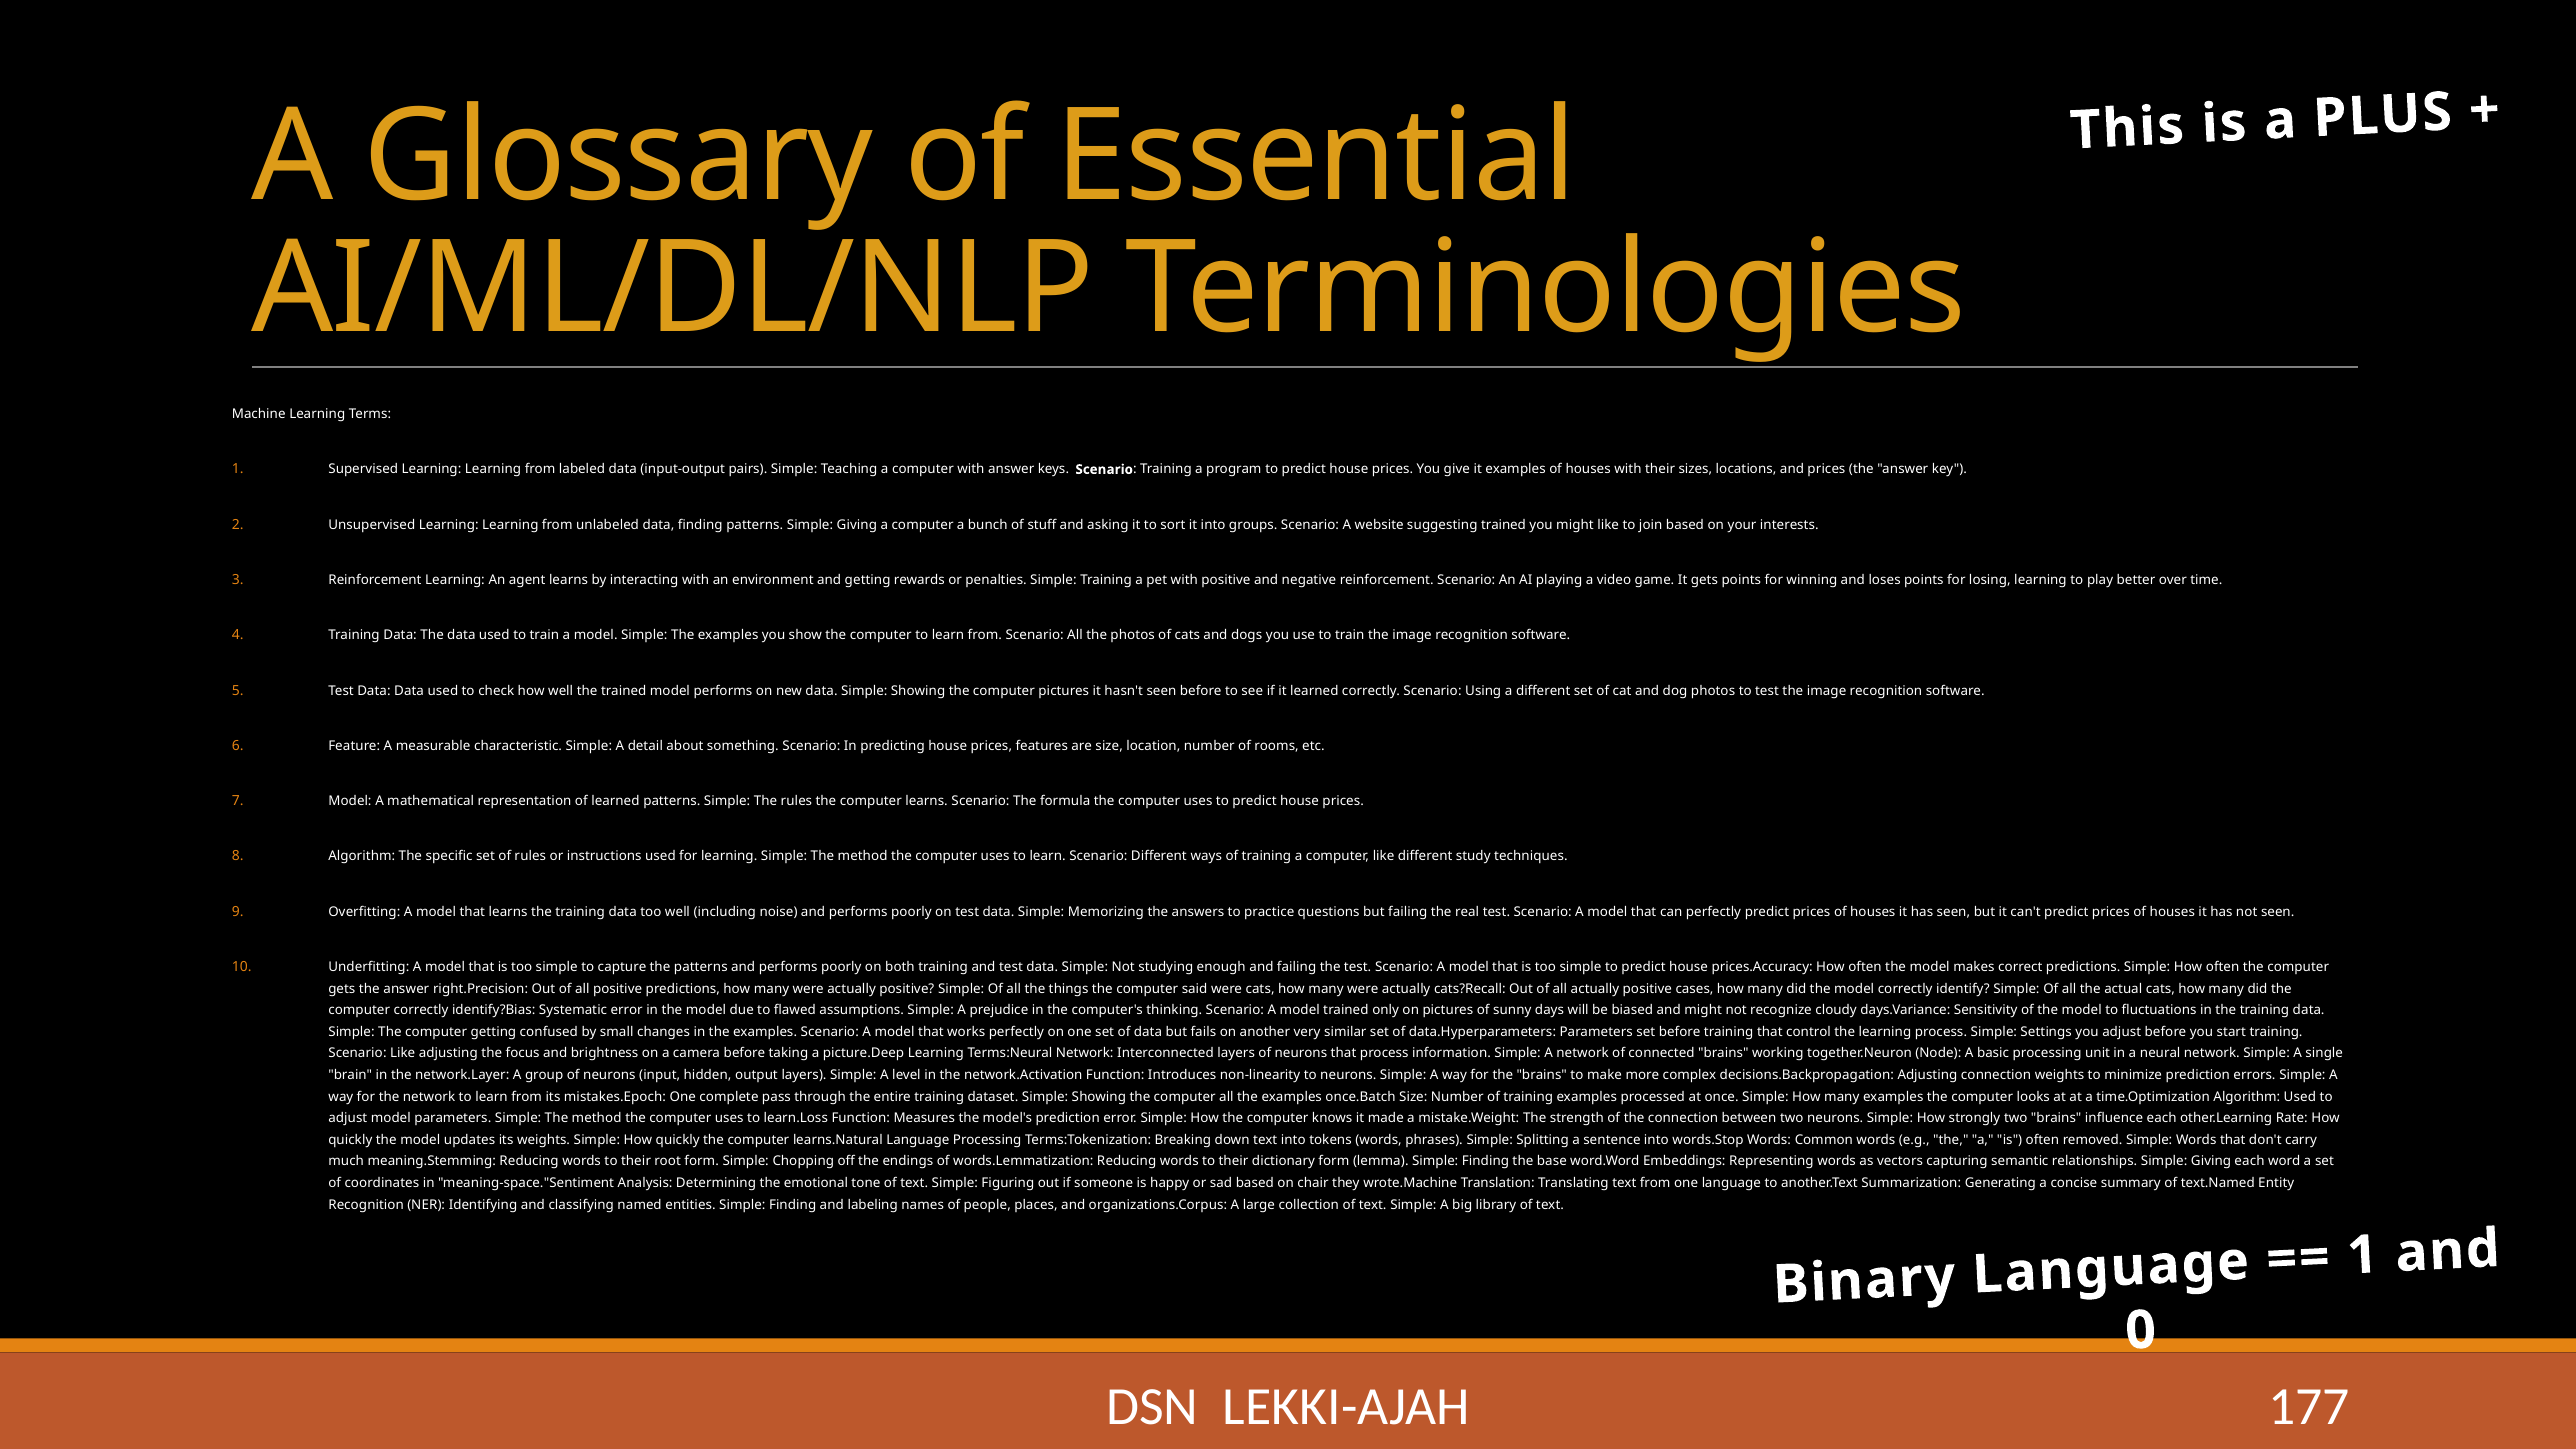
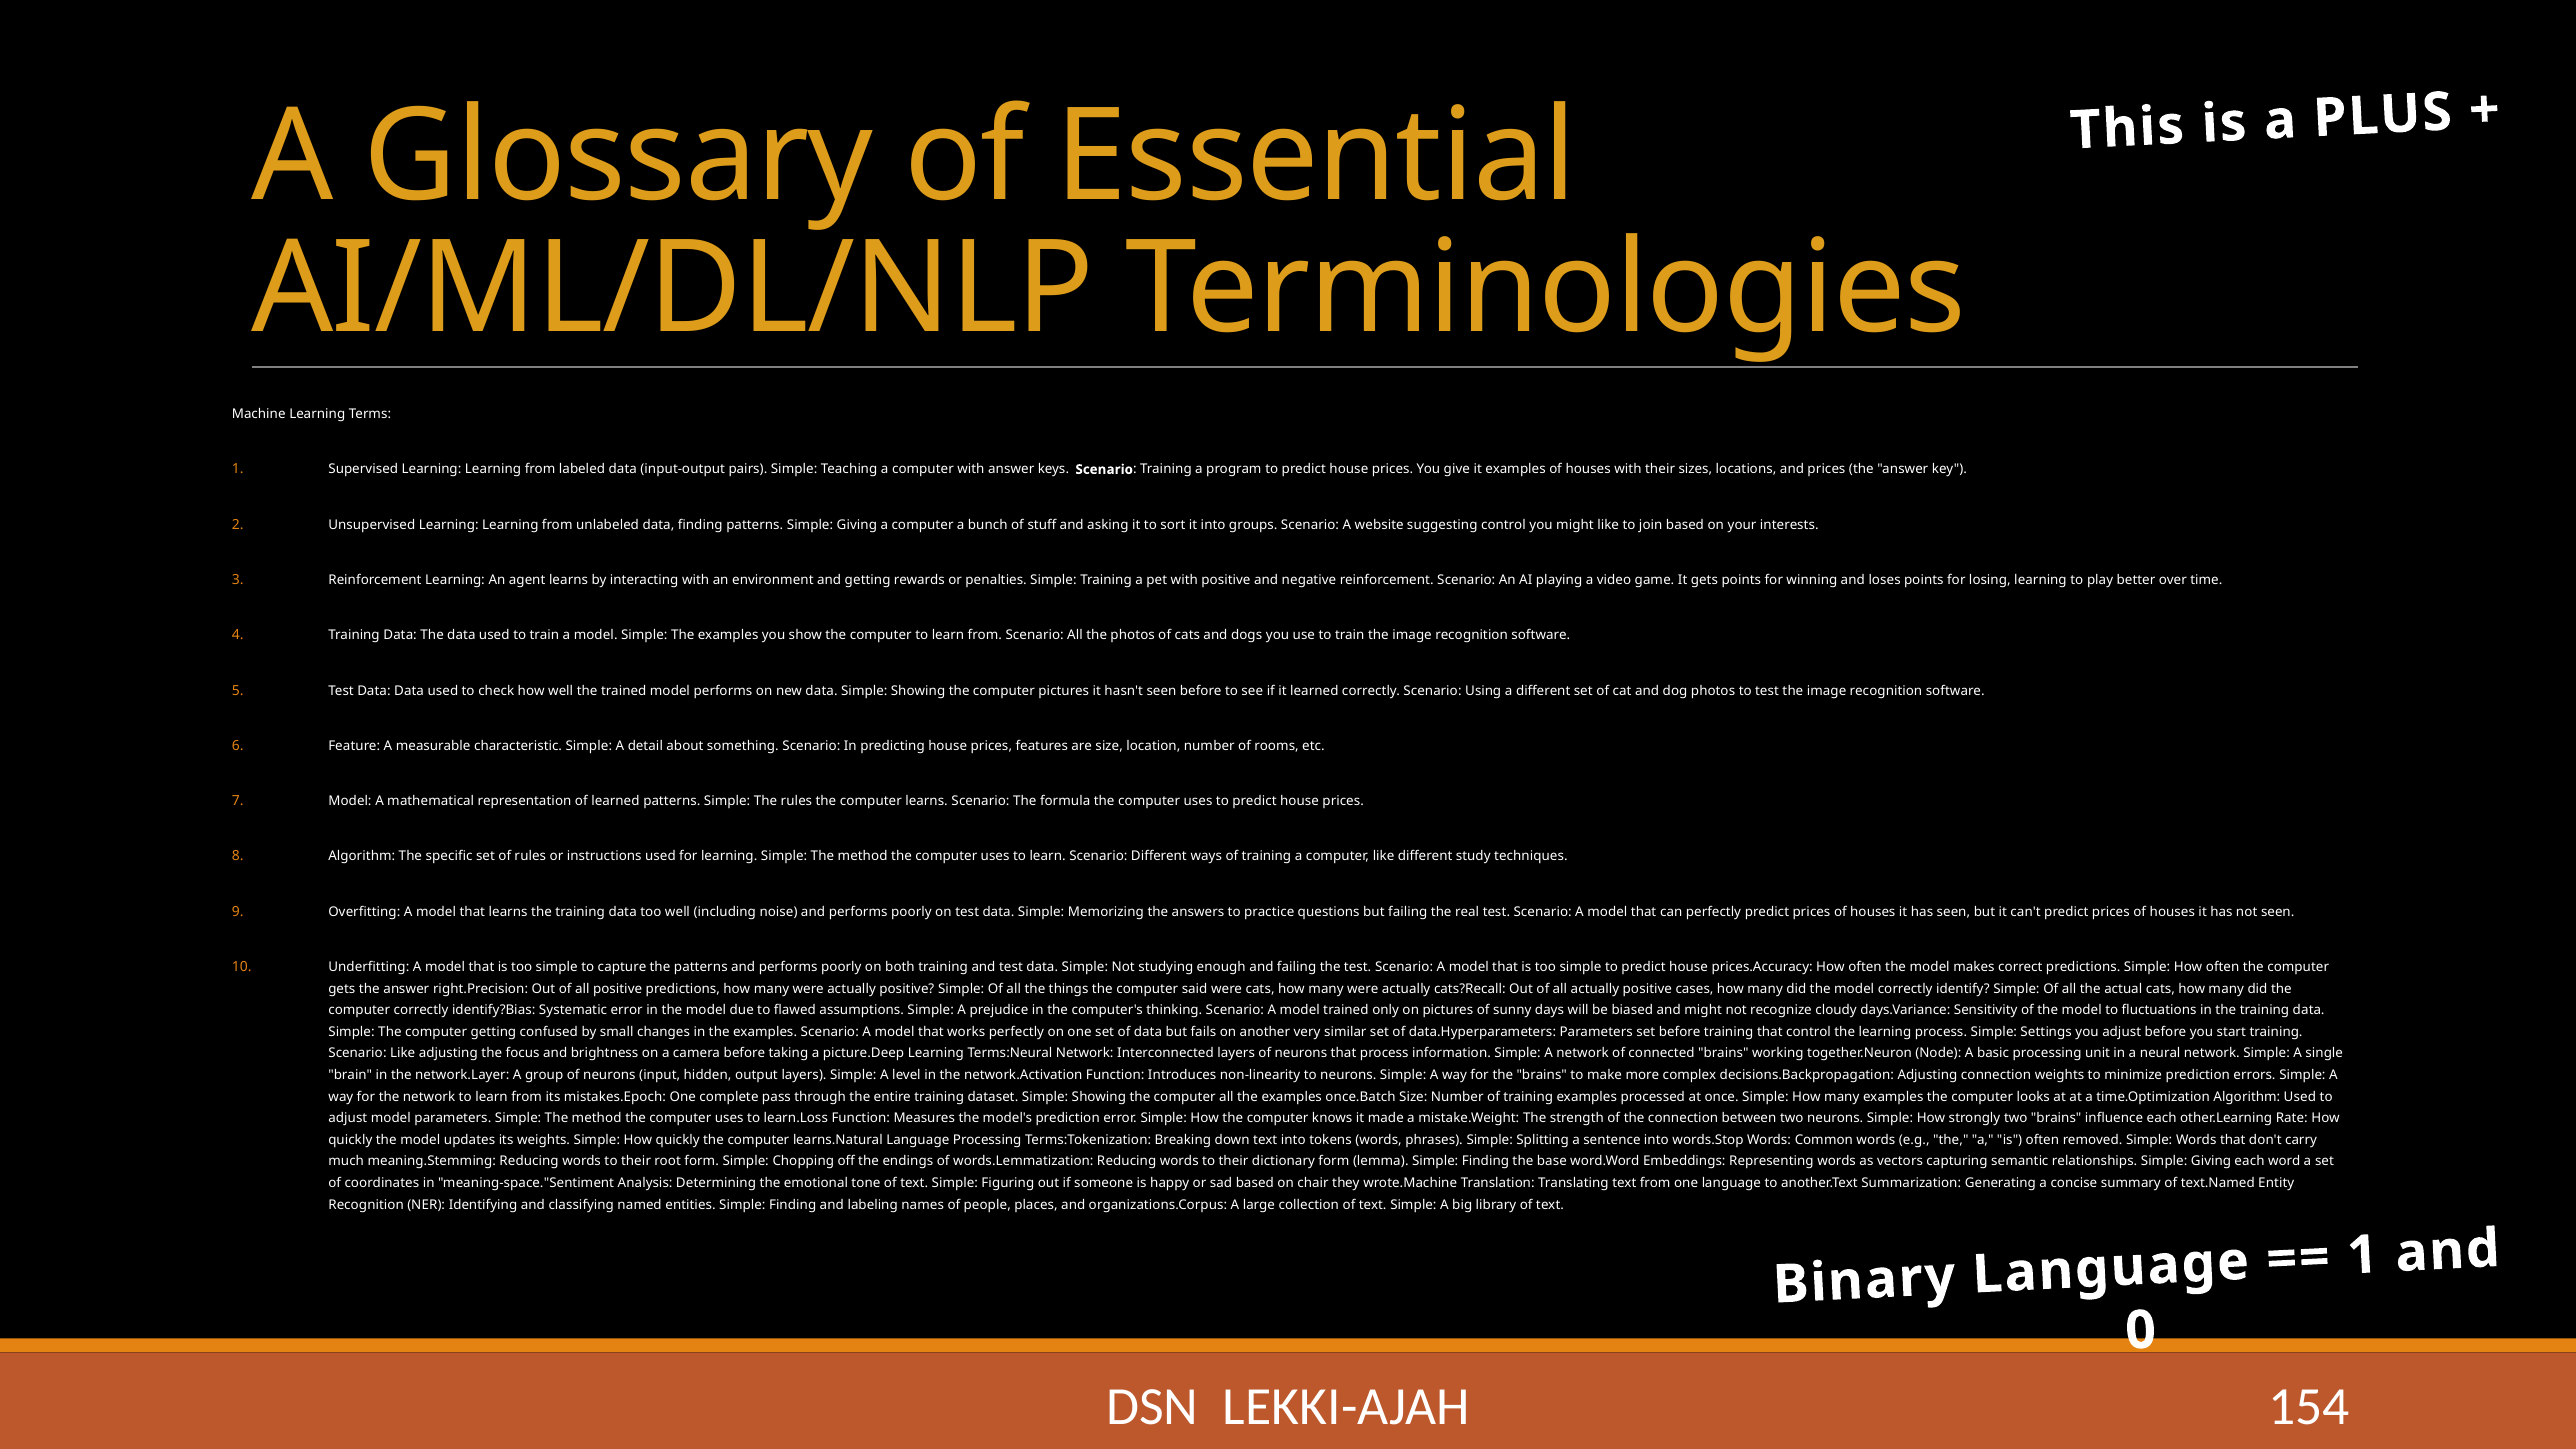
suggesting trained: trained -> control (1503, 525)
177: 177 -> 154 (2309, 1406)
